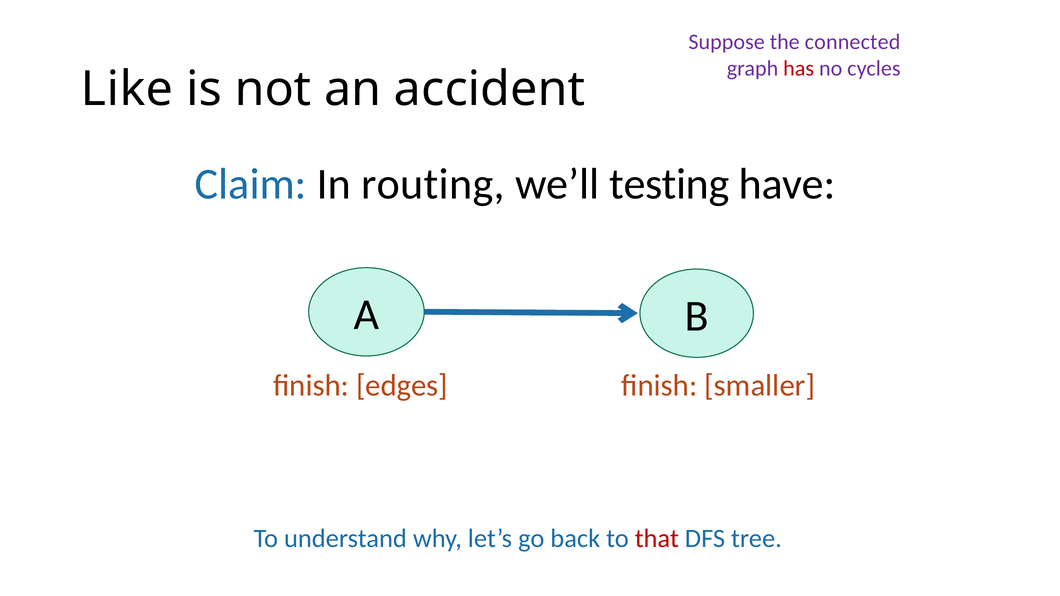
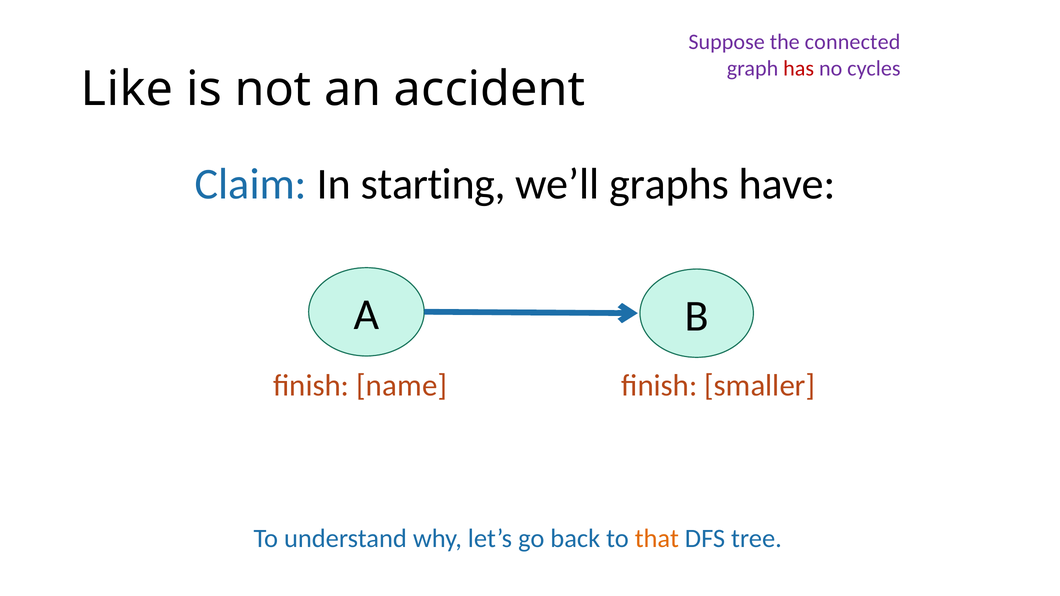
routing: routing -> starting (433, 184)
testing: testing -> graphs (669, 184)
edges: edges -> name (402, 386)
that colour: red -> orange (657, 539)
